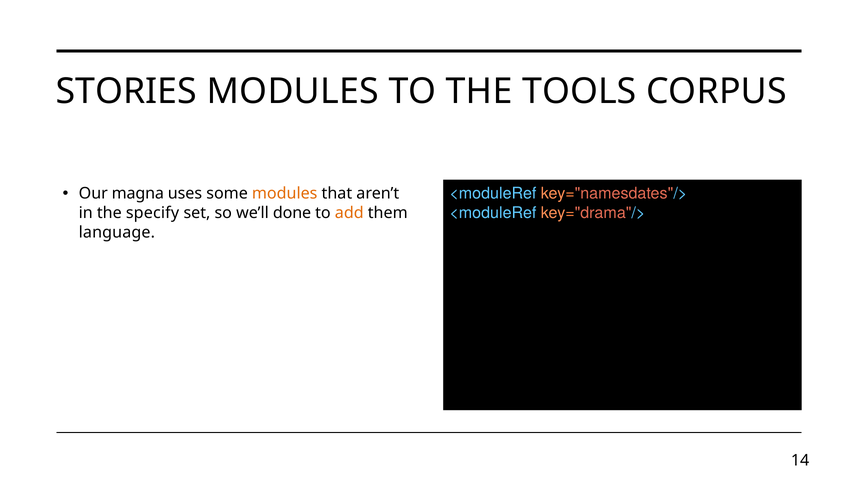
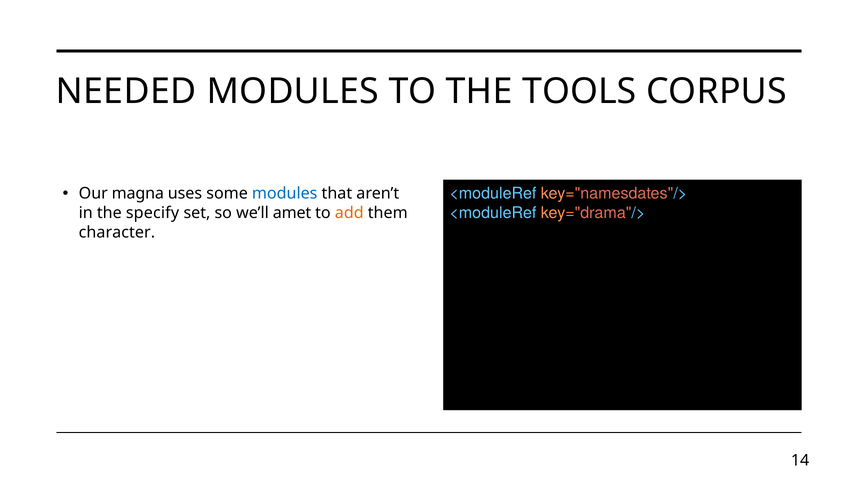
STORIES: STORIES -> NEEDED (126, 91)
modules colour: orange -> blue (285, 193)
done: done -> amet (292, 213)
language: language -> character (117, 232)
